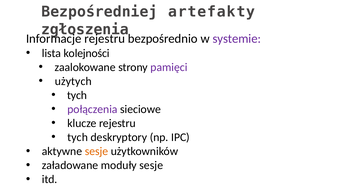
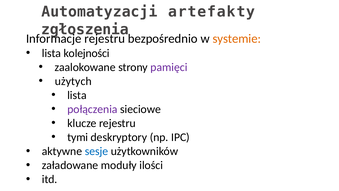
Bezpośredniej: Bezpośredniej -> Automatyzacji (99, 12)
systemie colour: purple -> orange (237, 39)
tych: tych -> lista (77, 95)
tych: tych -> tymi (78, 137)
sesje colour: orange -> blue (96, 151)
moduły sesje: sesje -> ilości (151, 165)
